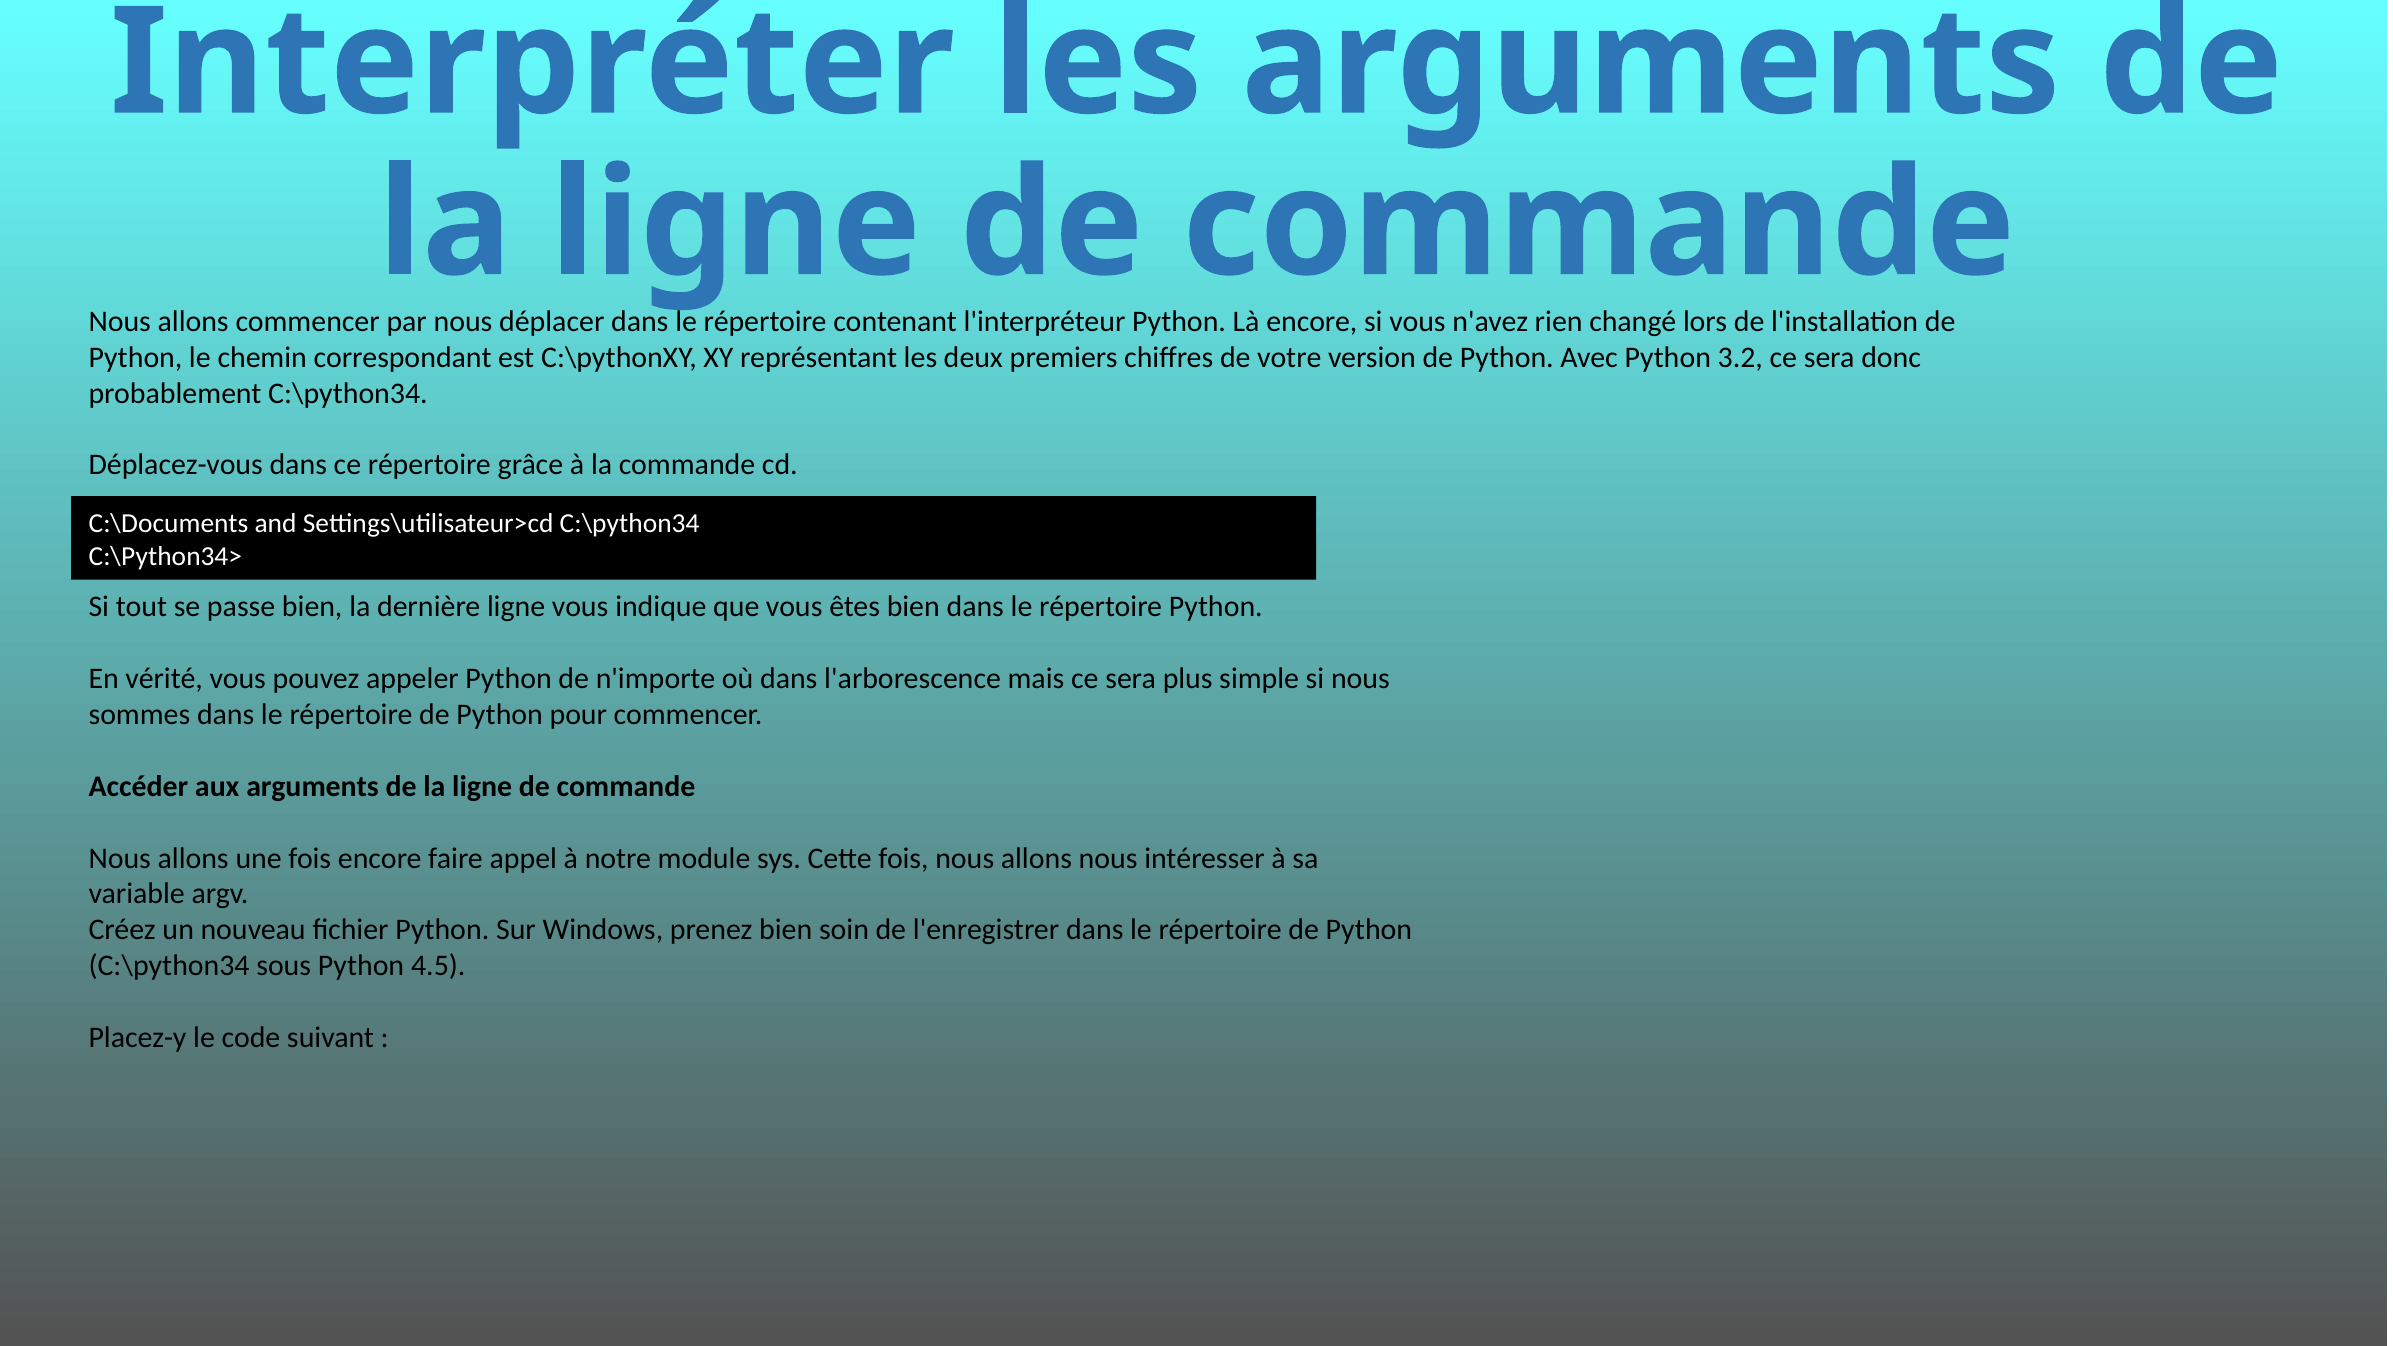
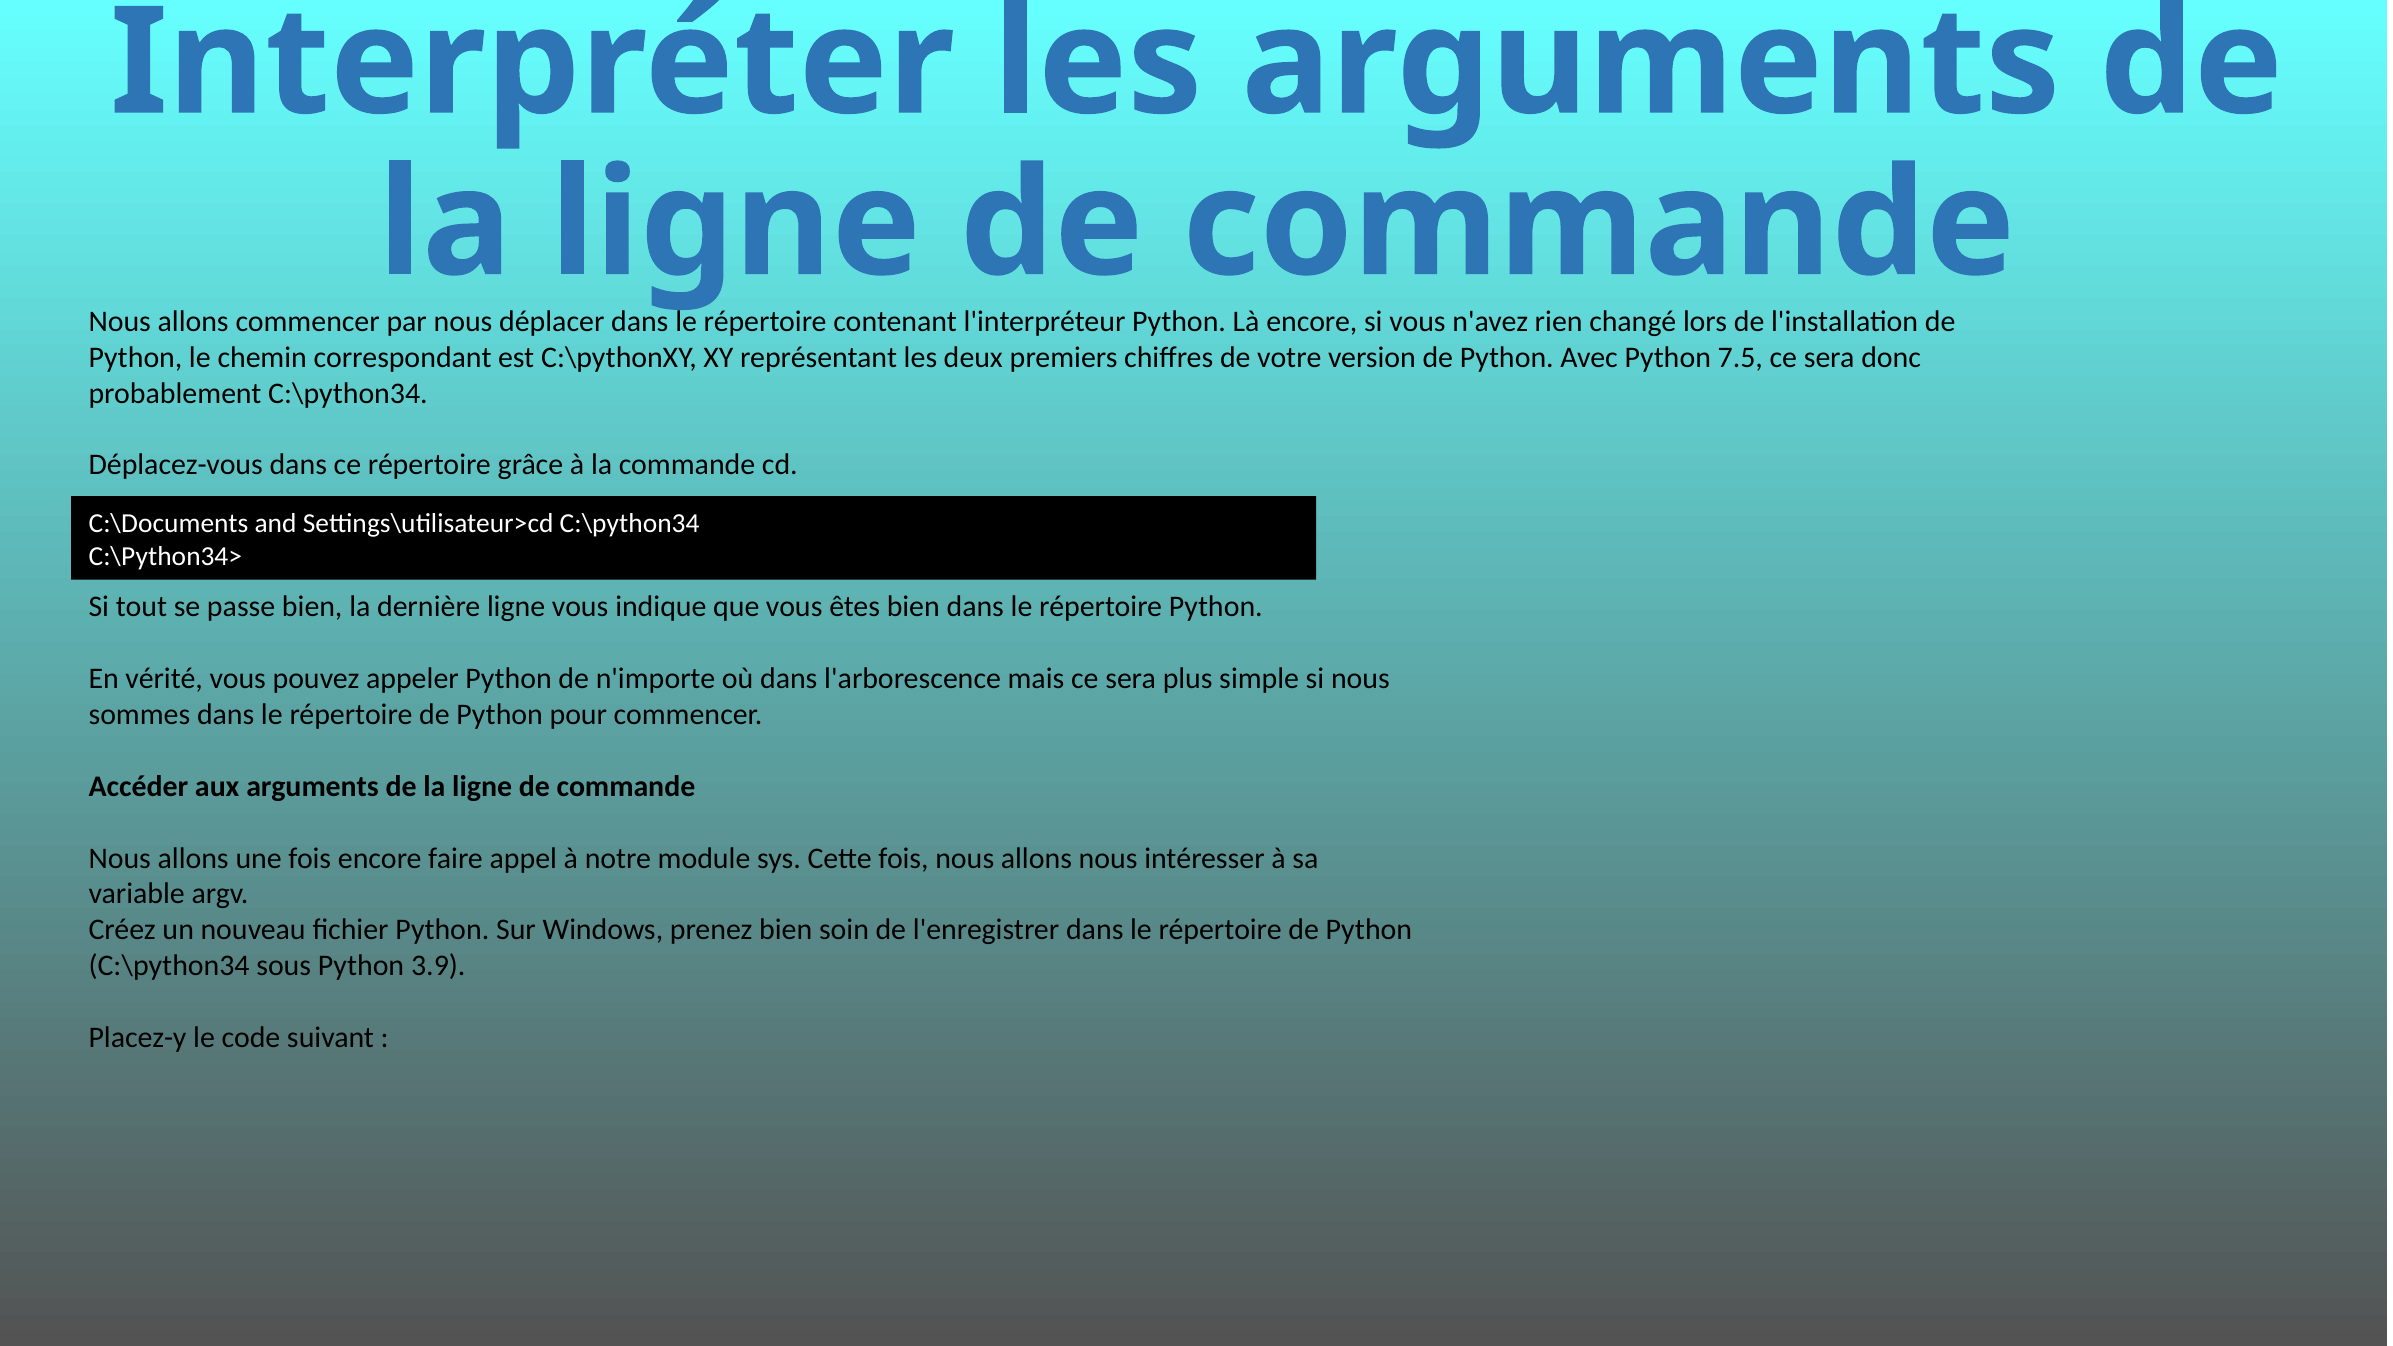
3.2: 3.2 -> 7.5 (1740, 357)
4.5: 4.5 -> 3.9 (438, 966)
